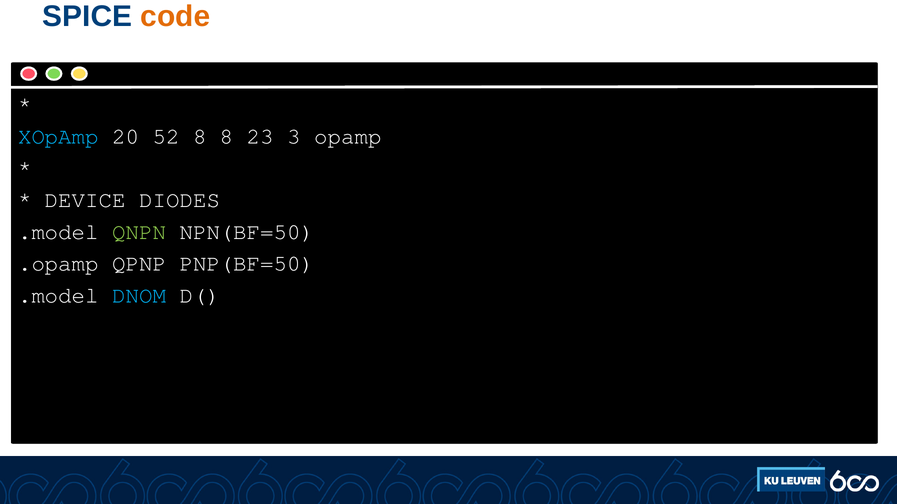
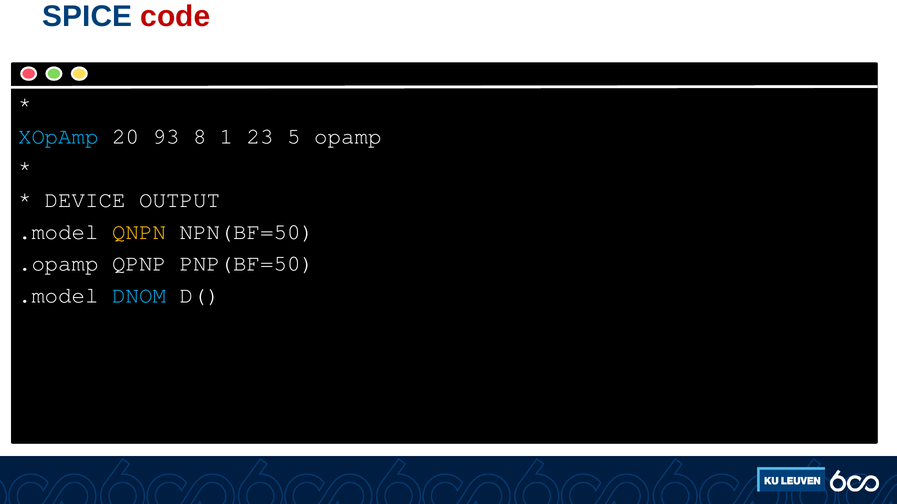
code colour: orange -> red (175, 16)
52: 52 -> 93 (166, 137)
8 8: 8 -> 1 (227, 137)
3: 3 -> 5 (294, 137)
DIODES: DIODES -> OUTPUT (180, 200)
QNPN colour: light green -> yellow (139, 232)
